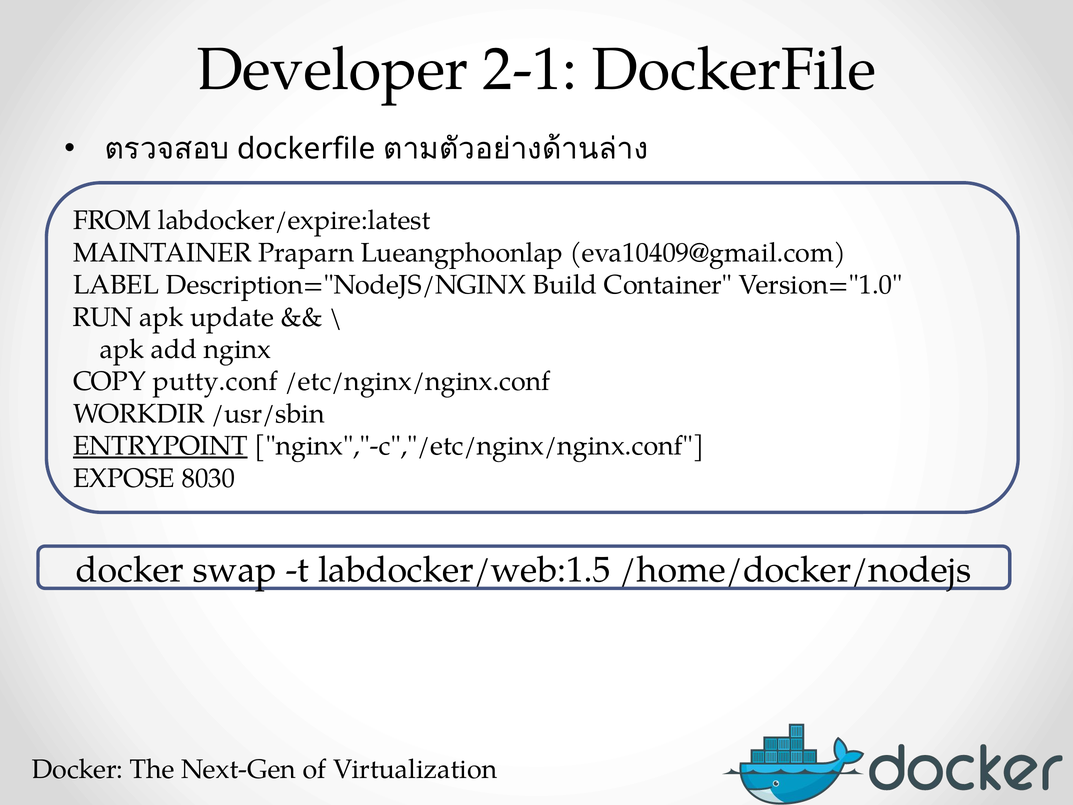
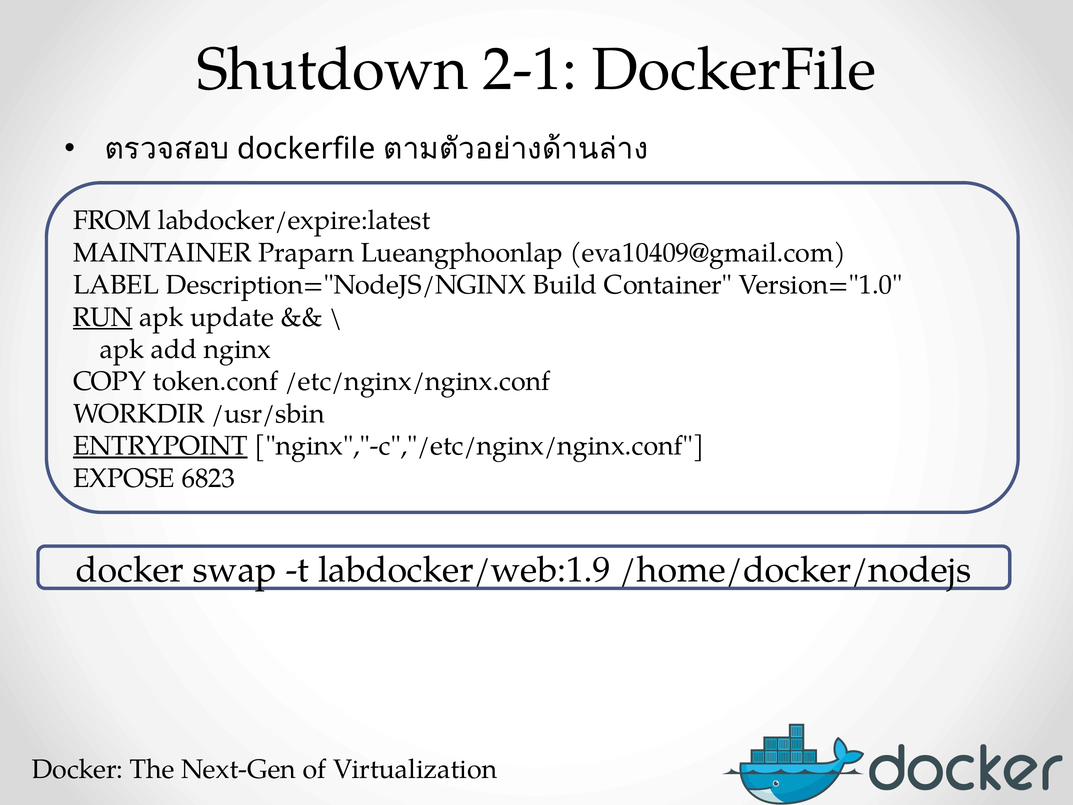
Developer: Developer -> Shutdown (332, 70)
RUN underline: none -> present (103, 317)
putty.conf: putty.conf -> token.conf (215, 381)
8030: 8030 -> 6823 (208, 478)
labdocker/web:1.5: labdocker/web:1.5 -> labdocker/web:1.9 (464, 570)
